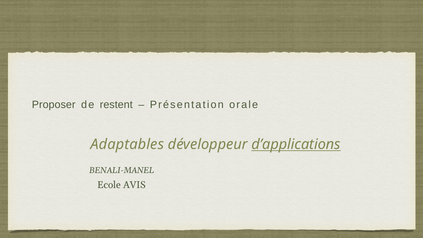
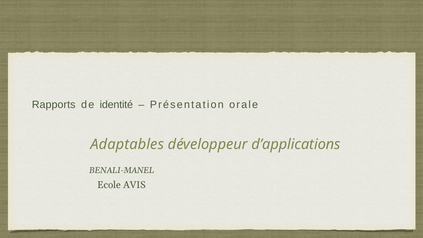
Proposer: Proposer -> Rapports (54, 105)
restent: restent -> identité (116, 105)
d’applications underline: present -> none (296, 144)
